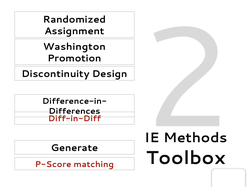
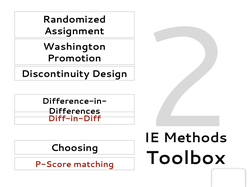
Generate: Generate -> Choosing (74, 148)
